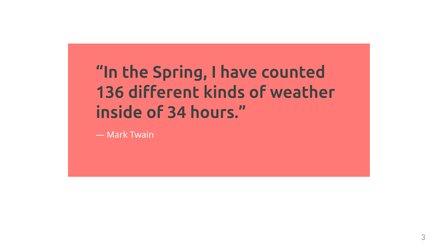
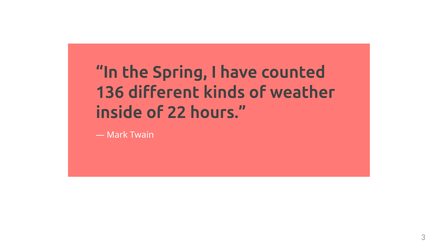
34: 34 -> 22 (177, 112)
